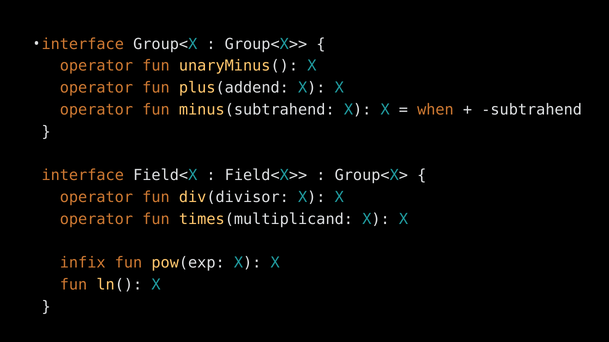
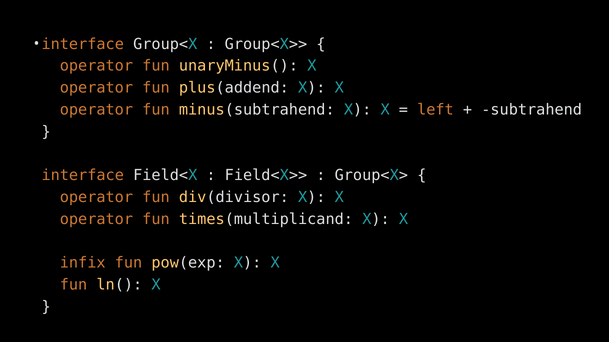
when: when -> left (435, 110)
